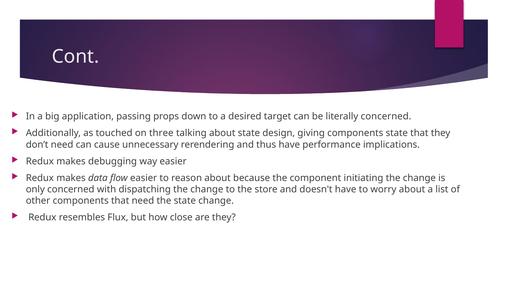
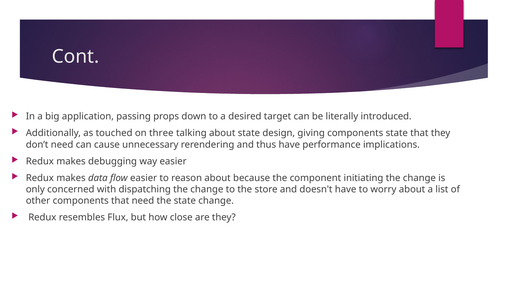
literally concerned: concerned -> introduced (386, 117)
